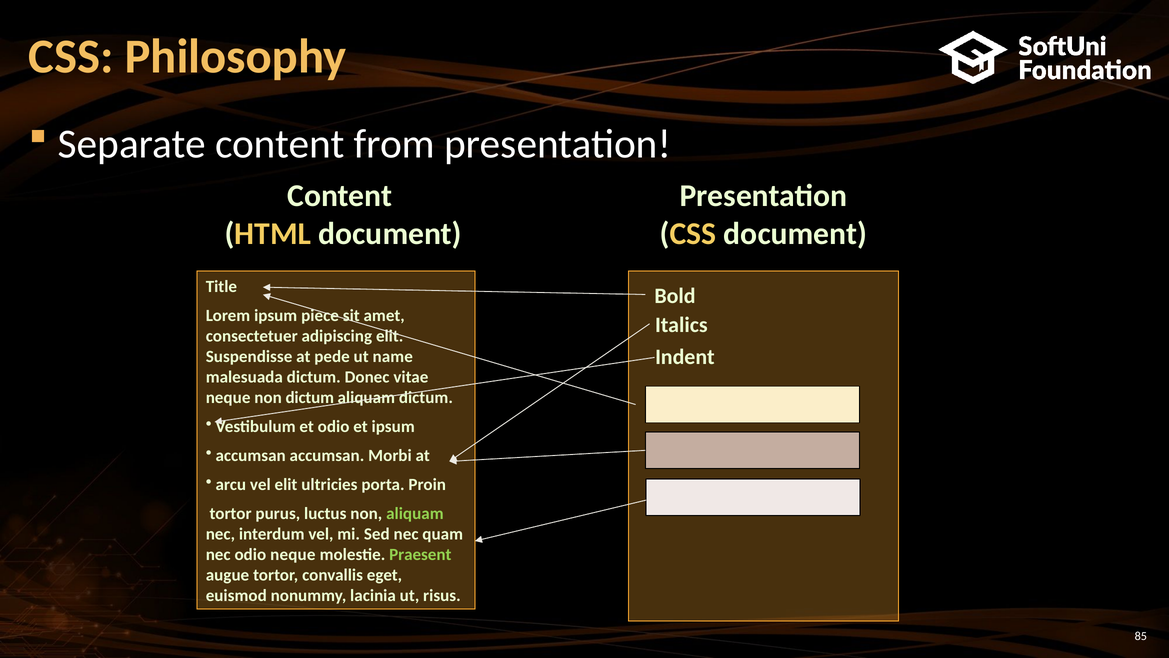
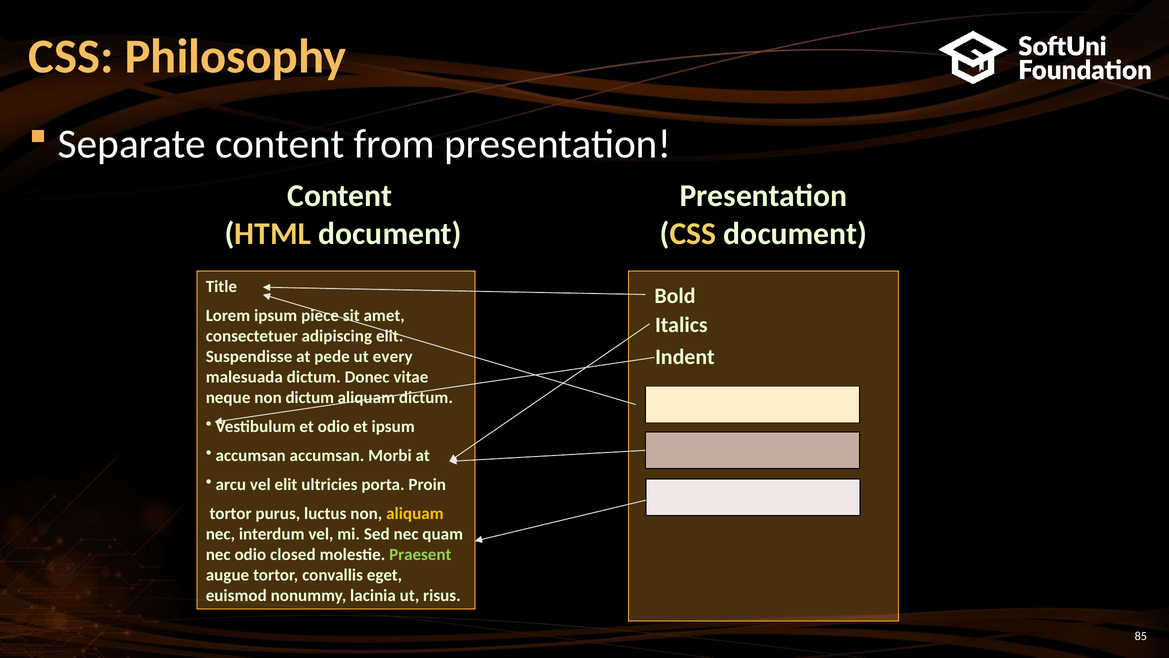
name: name -> every (393, 357)
aliquam colour: light green -> yellow (415, 514)
odio neque: neque -> closed (293, 554)
